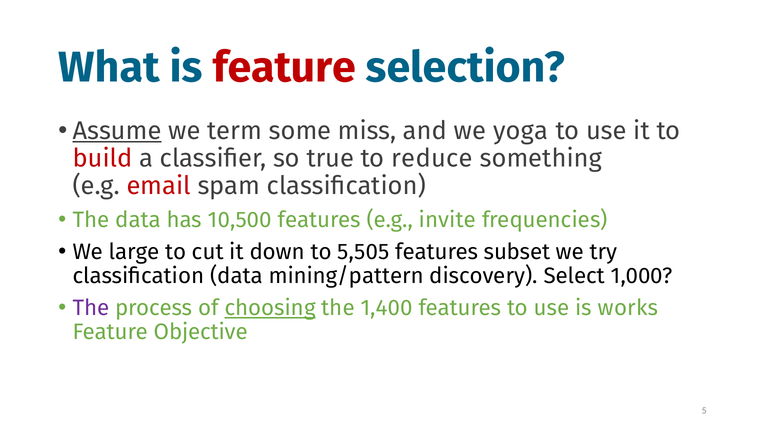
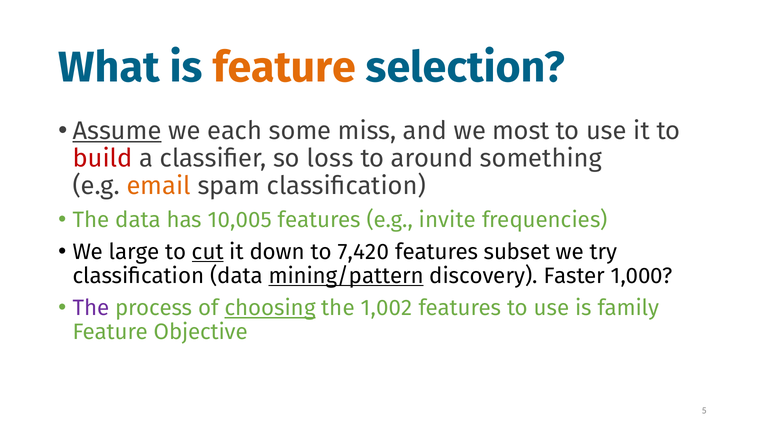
feature colour: red -> orange (284, 67)
term: term -> each (235, 131)
yoga: yoga -> most (521, 131)
true: true -> loss (330, 159)
reduce: reduce -> around (432, 159)
email colour: red -> orange (159, 186)
10,500: 10,500 -> 10,005 (240, 220)
cut underline: none -> present (208, 252)
5,505: 5,505 -> 7,420 (363, 252)
mining/pattern underline: none -> present (346, 276)
Select: Select -> Faster (574, 276)
1,400: 1,400 -> 1,002 (387, 308)
works: works -> family (628, 308)
